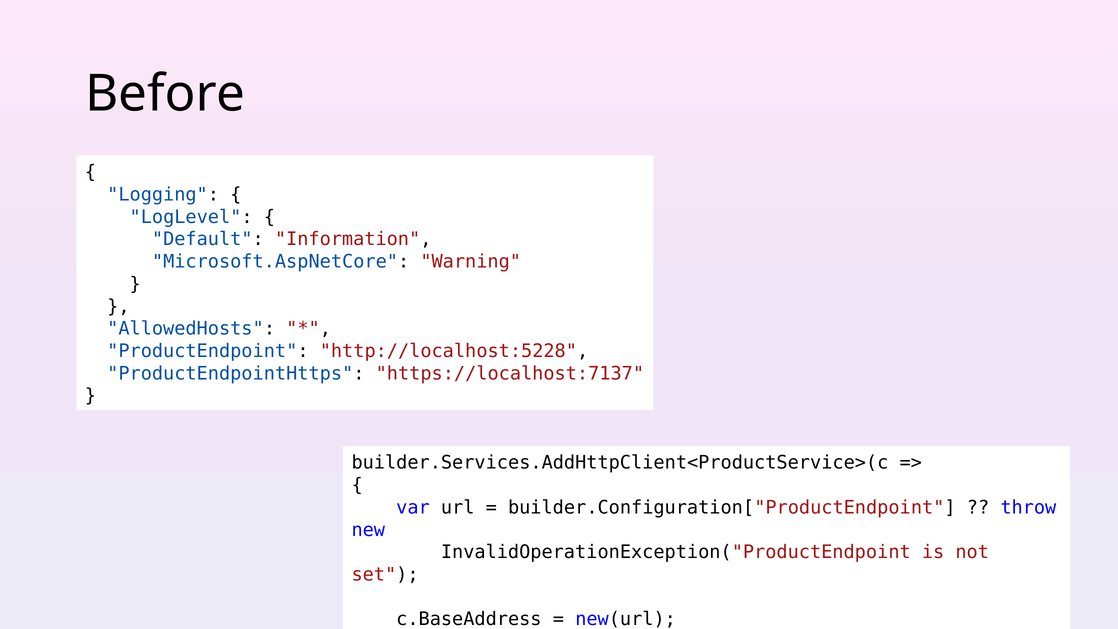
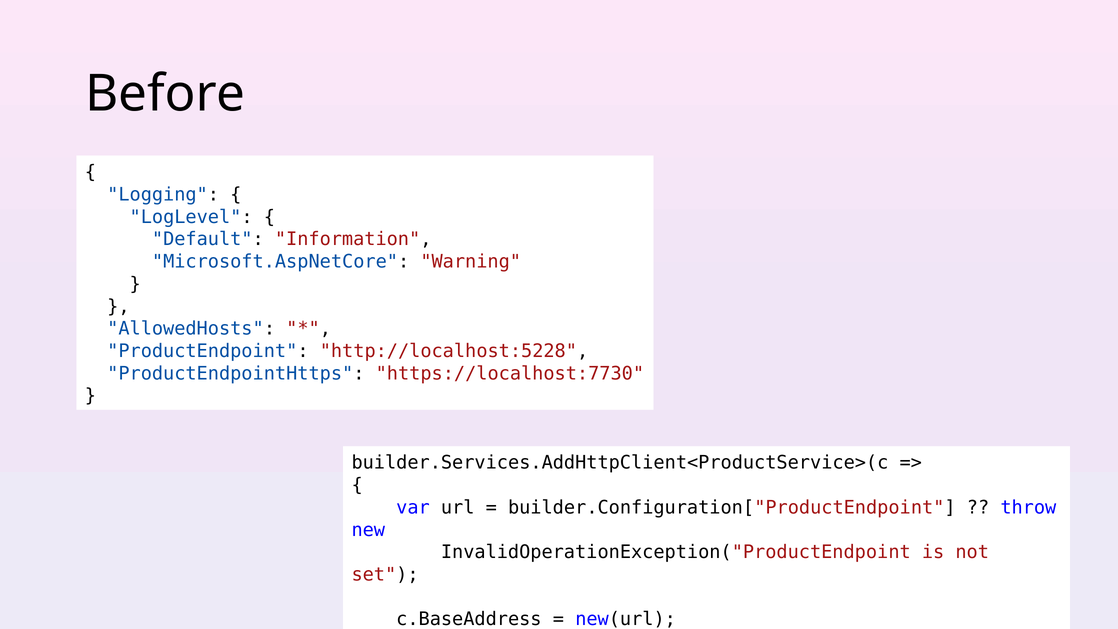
https://localhost:7137: https://localhost:7137 -> https://localhost:7730 (510, 373)
